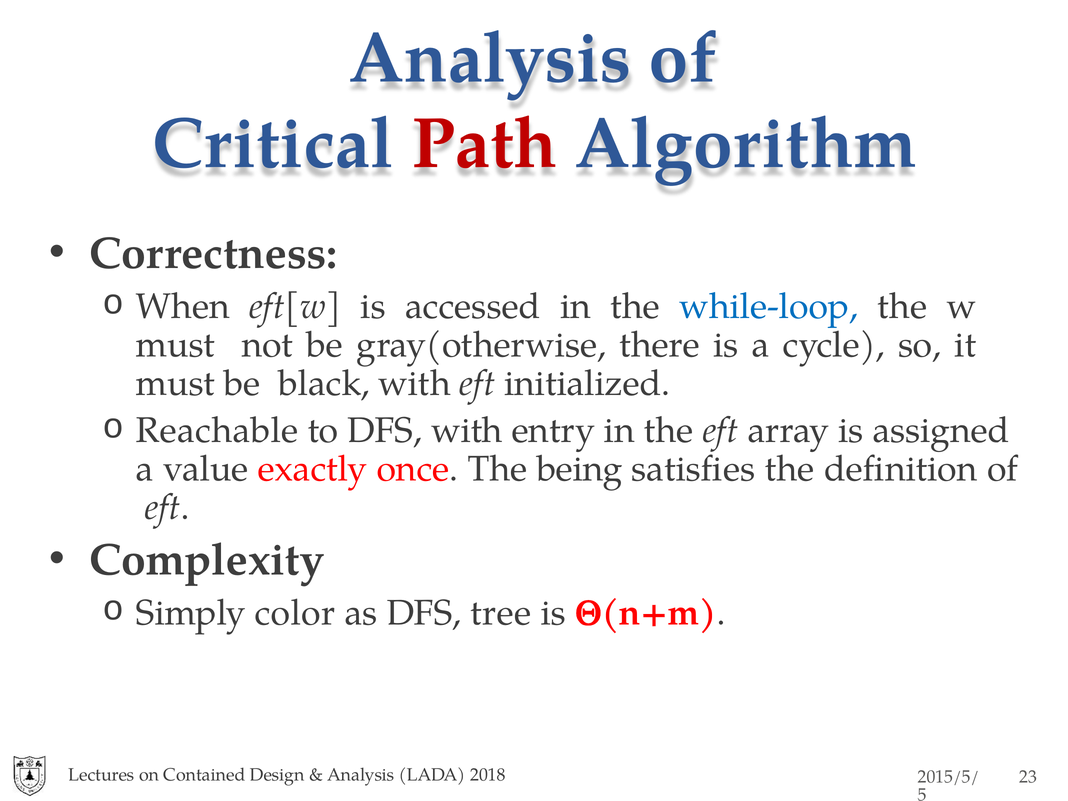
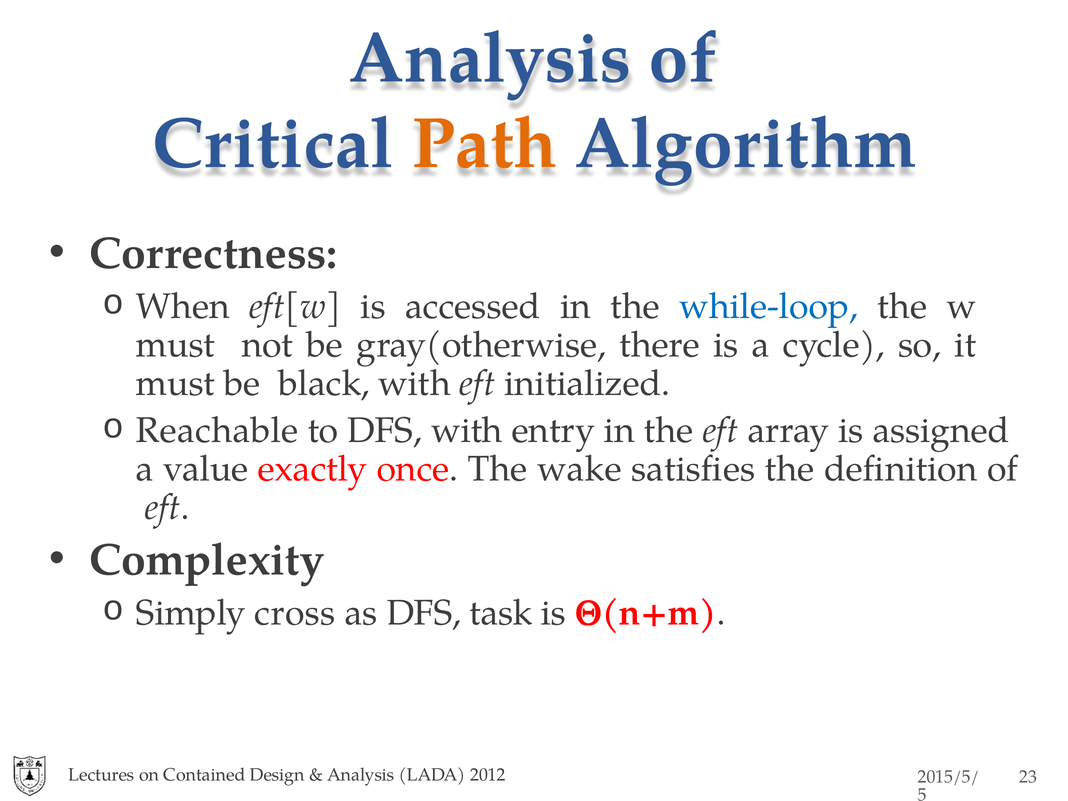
Path colour: red -> orange (484, 144)
being: being -> wake (579, 469)
color: color -> cross (295, 613)
tree: tree -> task (501, 613)
2018: 2018 -> 2012 (488, 775)
